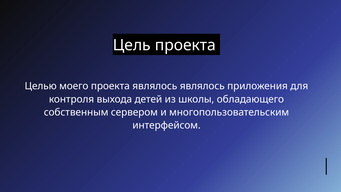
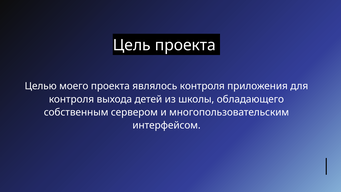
являлось являлось: являлось -> контроля (202, 86)
